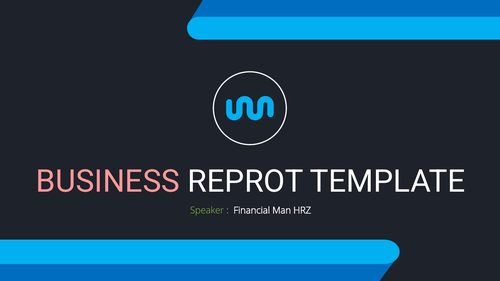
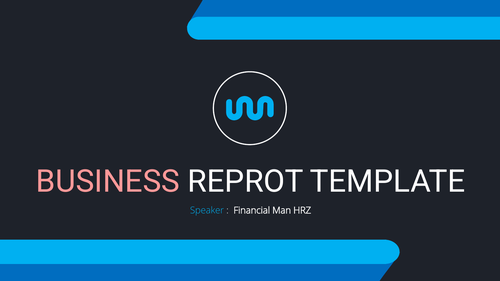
Speaker colour: light green -> light blue (207, 211)
